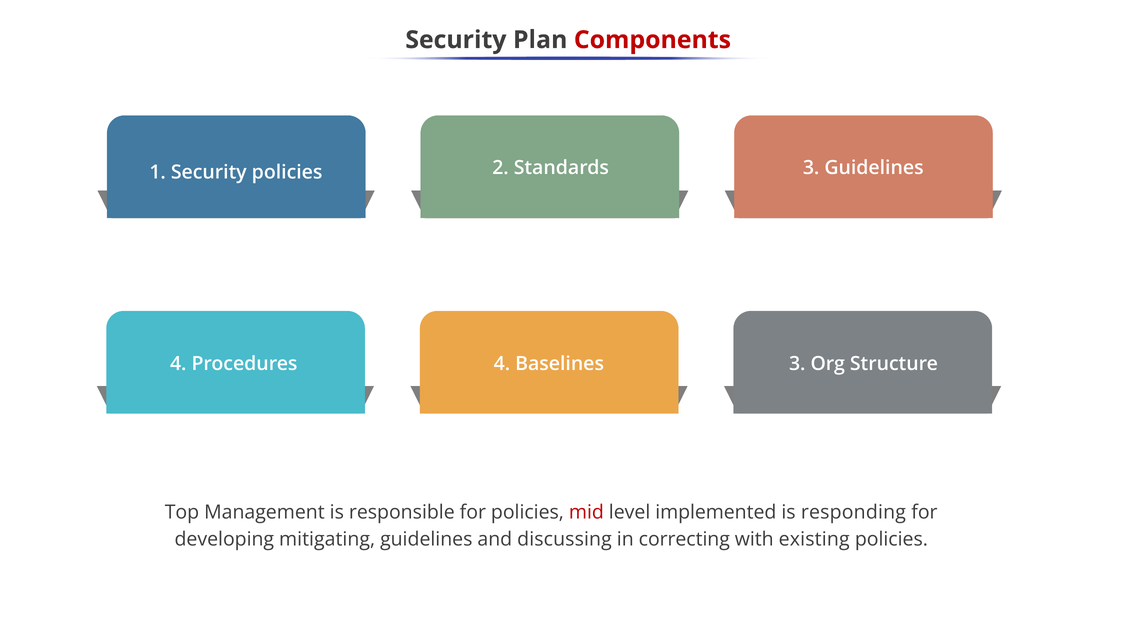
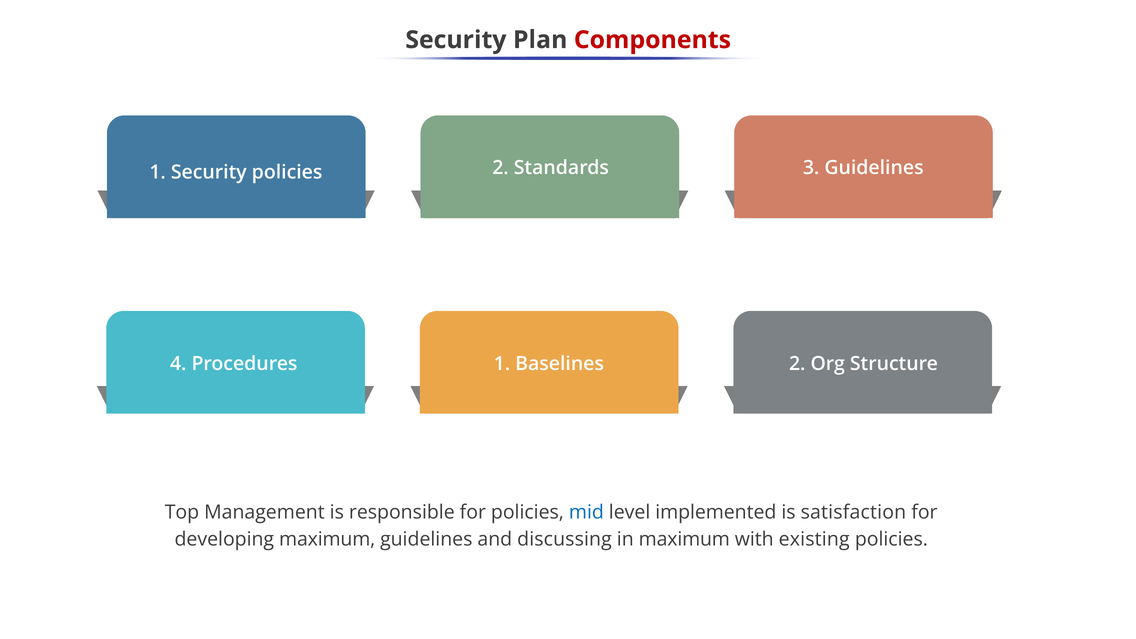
Procedures 4: 4 -> 1 (502, 364)
Baselines 3: 3 -> 2 (797, 364)
mid colour: red -> blue (586, 512)
responding: responding -> satisfaction (853, 512)
developing mitigating: mitigating -> maximum (327, 539)
in correcting: correcting -> maximum (684, 539)
